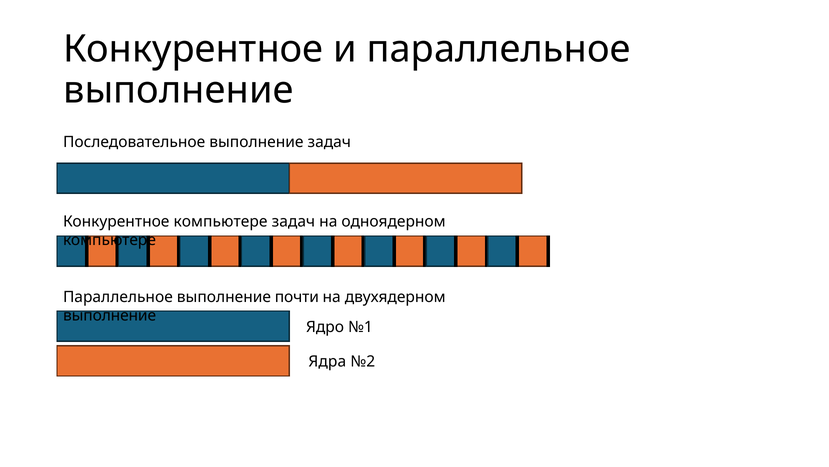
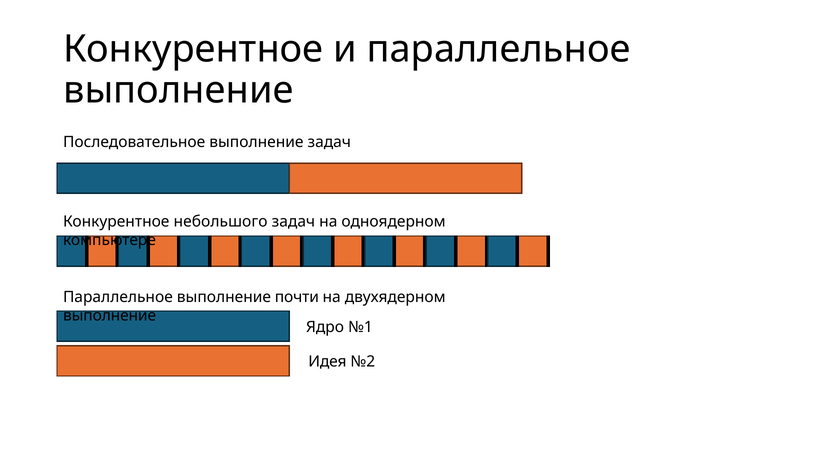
Конкурентное компьютере: компьютере -> небольшого (221, 221)
Ядра: Ядра -> Идея (327, 361)
